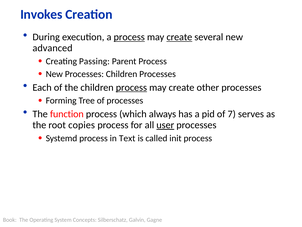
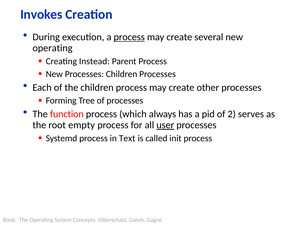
create underline: present -> none (179, 37)
advanced: advanced -> operating (53, 48)
Passing: Passing -> Instead (94, 61)
process underline: present -> none (131, 87)
7: 7 -> 2 (232, 114)
copies: copies -> empty (82, 125)
